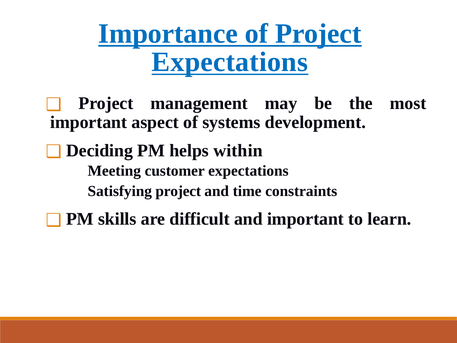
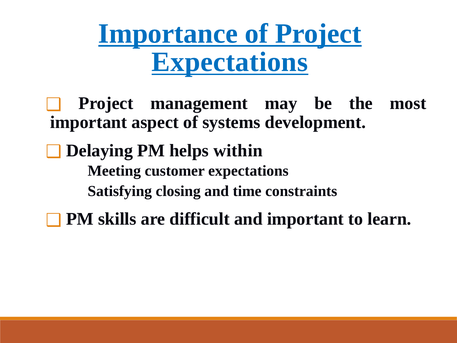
Deciding: Deciding -> Delaying (99, 150)
Satisfying project: project -> closing (178, 191)
